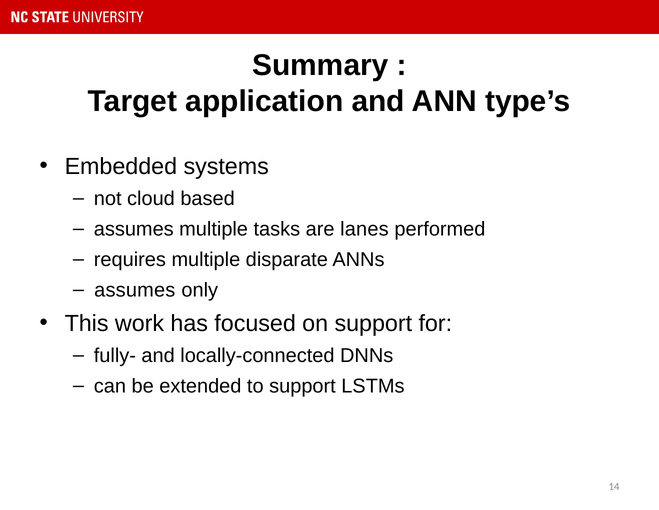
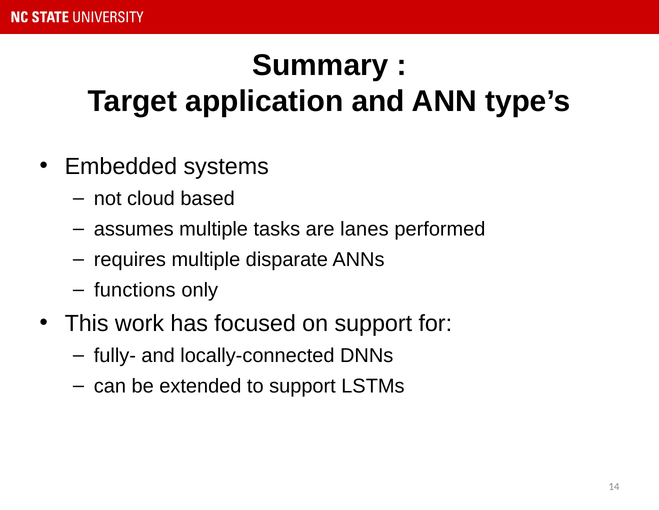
assumes: assumes -> functions (135, 290)
